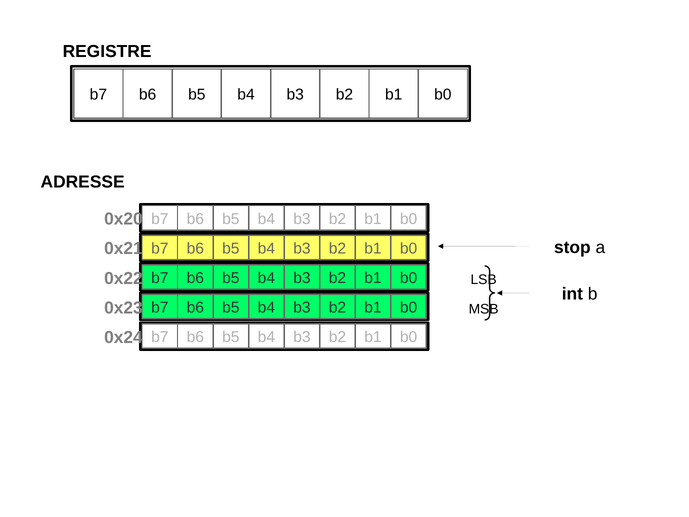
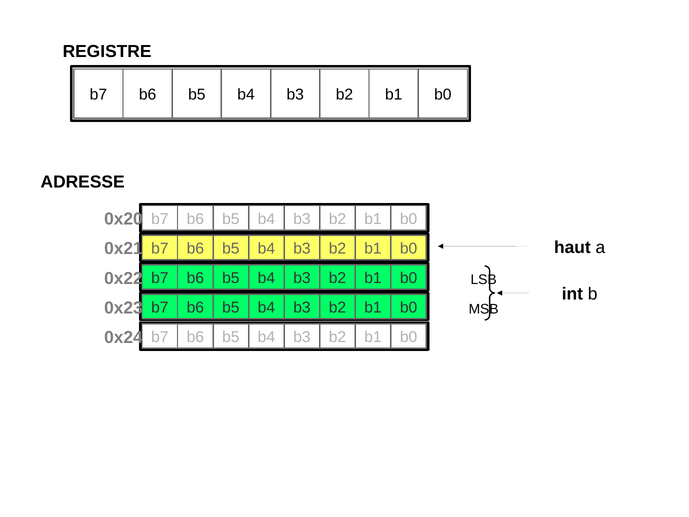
stop: stop -> haut (572, 247)
